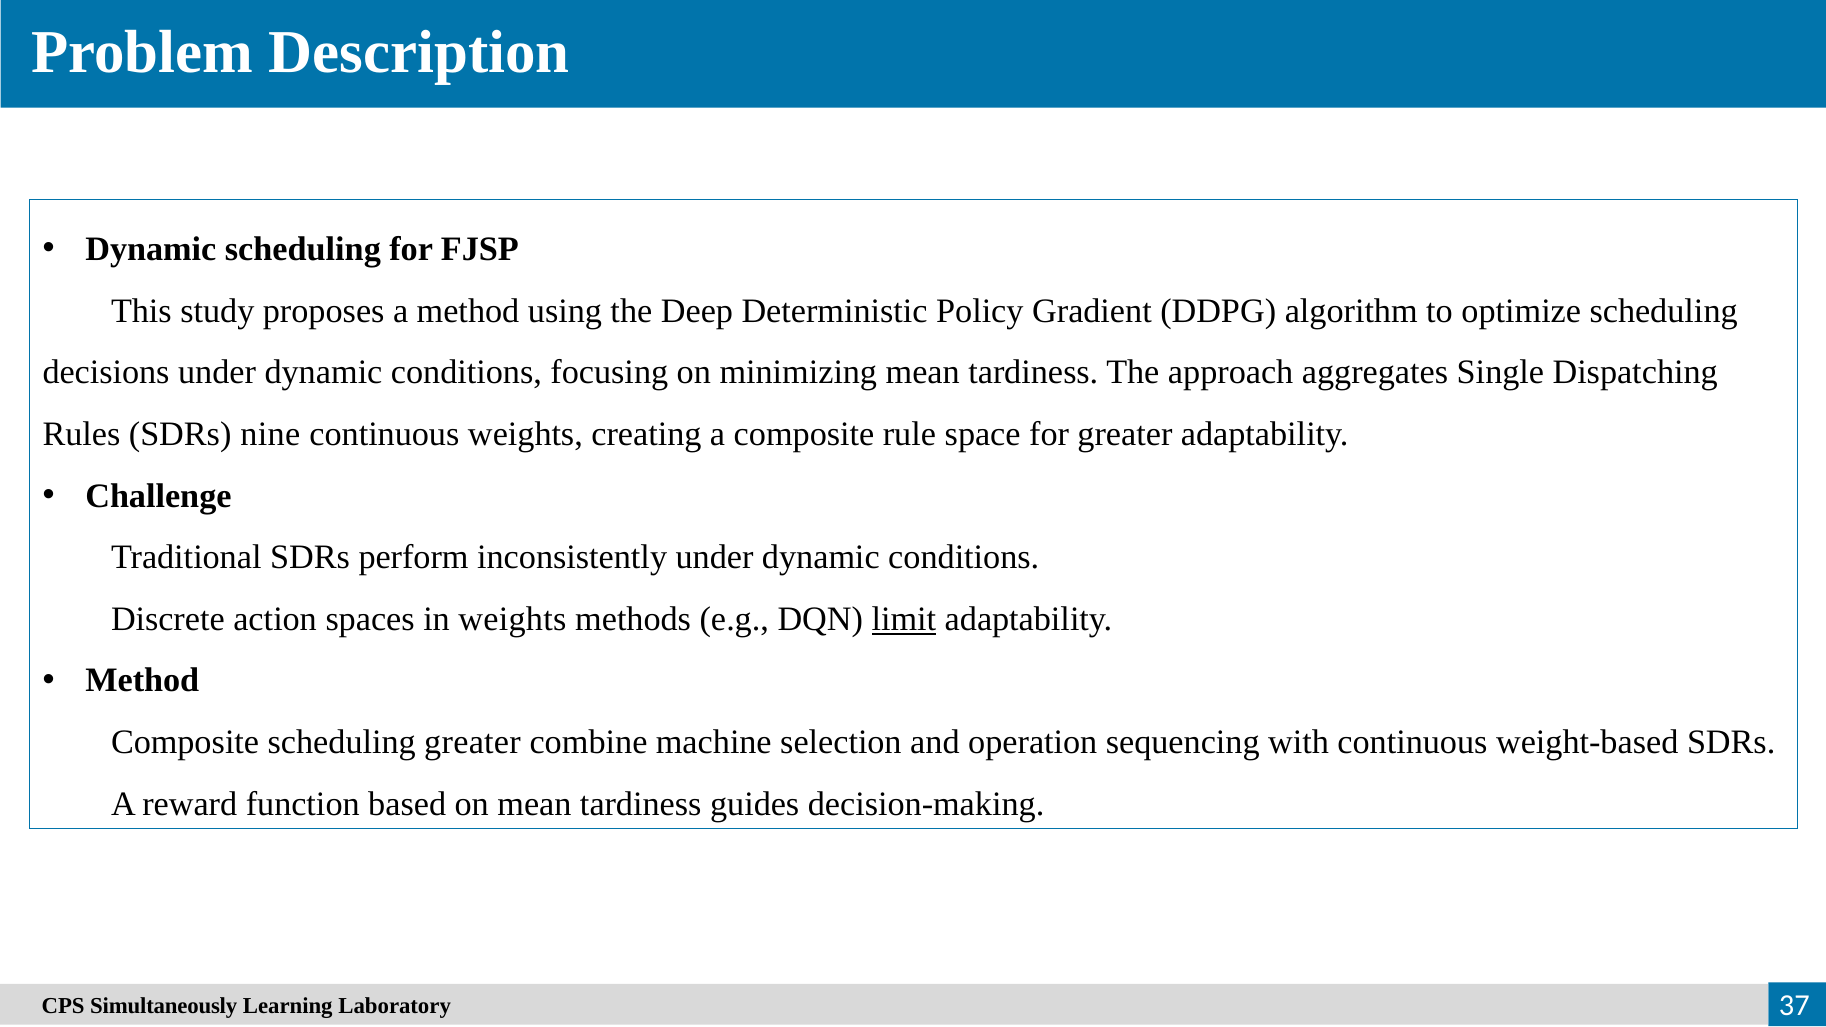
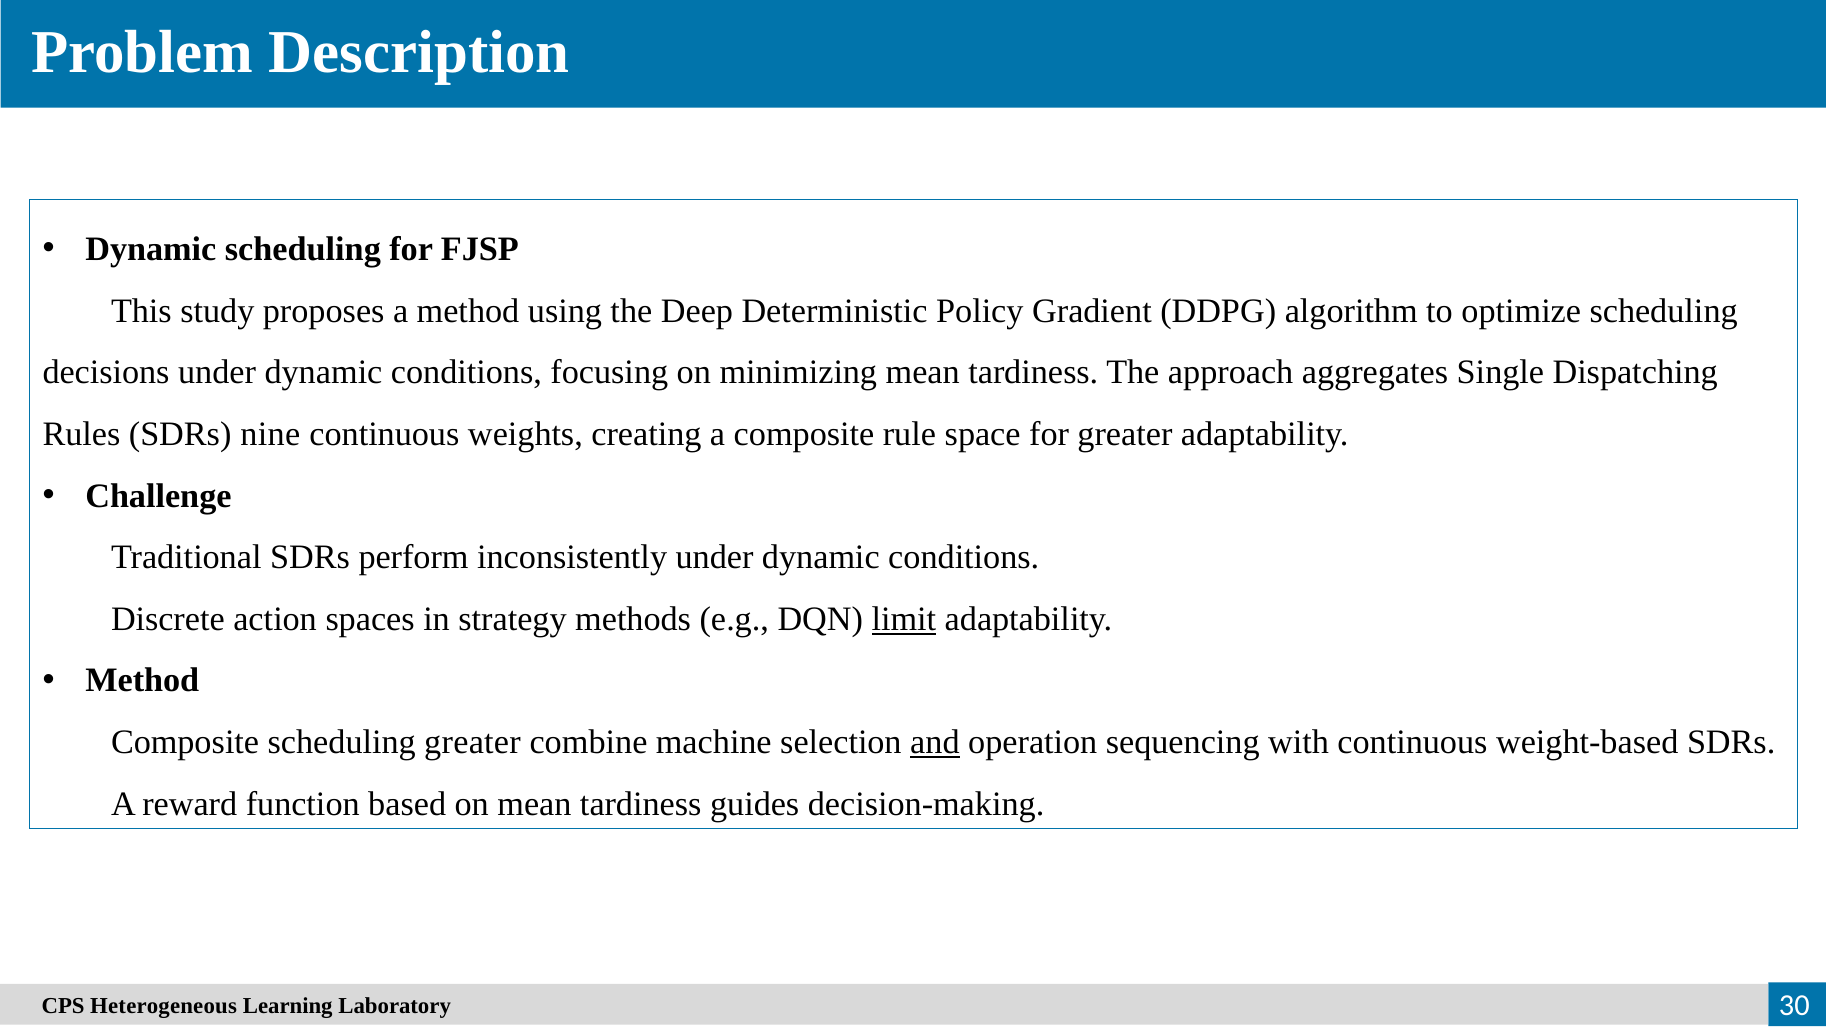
in weights: weights -> strategy (513, 619)
and underline: none -> present (935, 742)
Simultaneously: Simultaneously -> Heterogeneous (164, 1006)
37: 37 -> 30 (1794, 1006)
